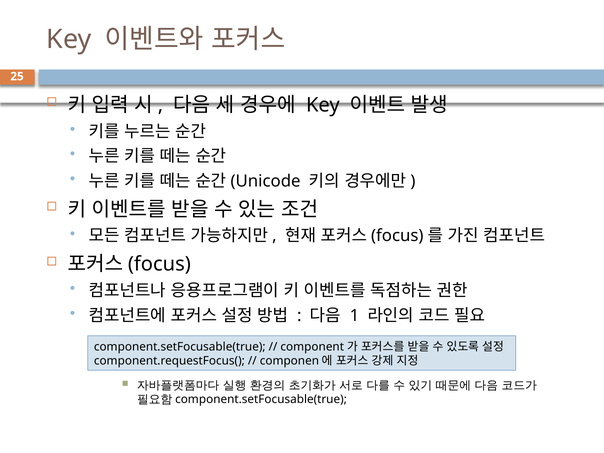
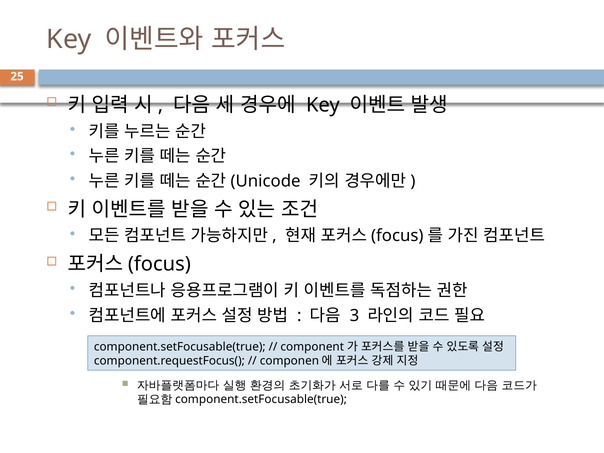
1: 1 -> 3 (354, 316)
